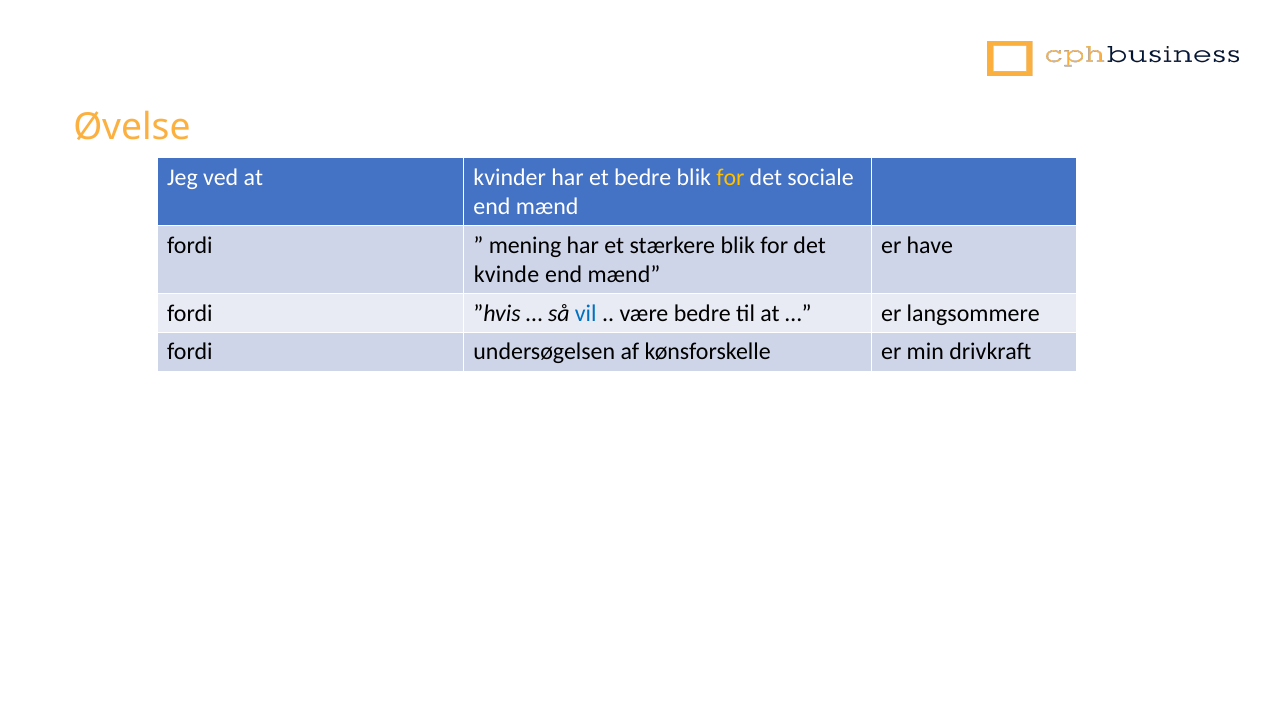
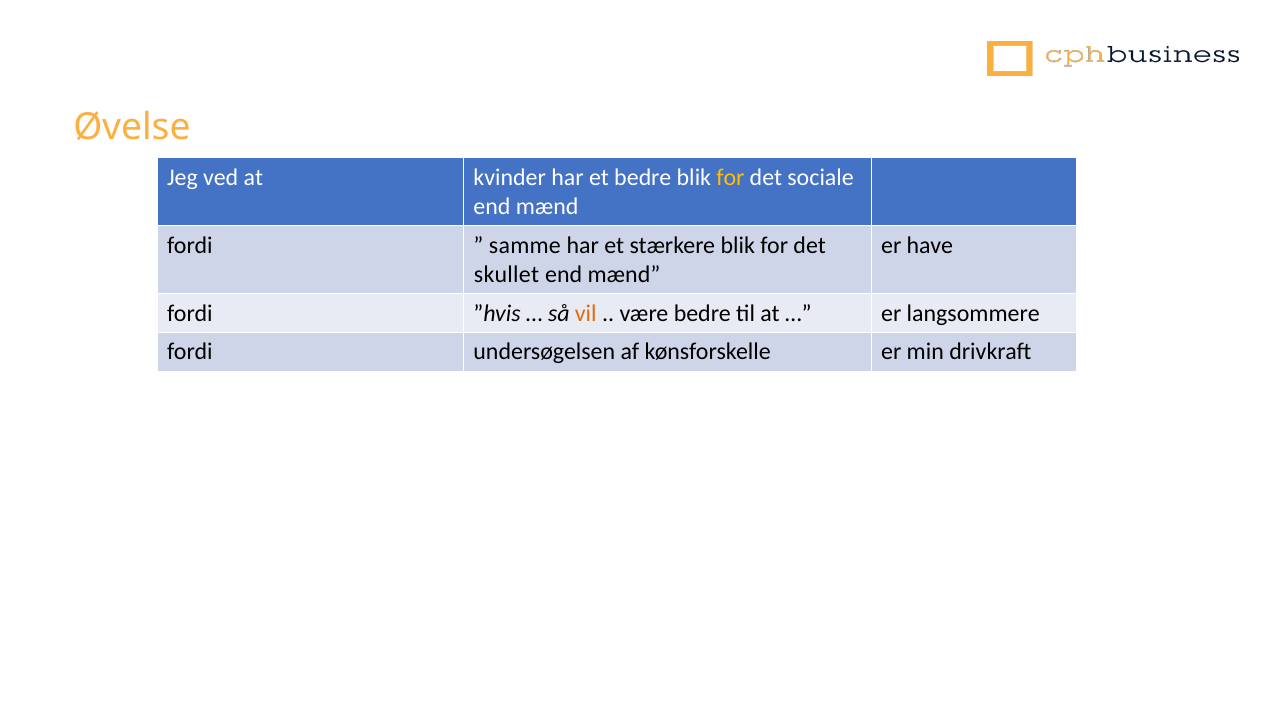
mening: mening -> samme (525, 245)
kvinde: kvinde -> skullet (507, 275)
vil colour: blue -> orange (586, 313)
